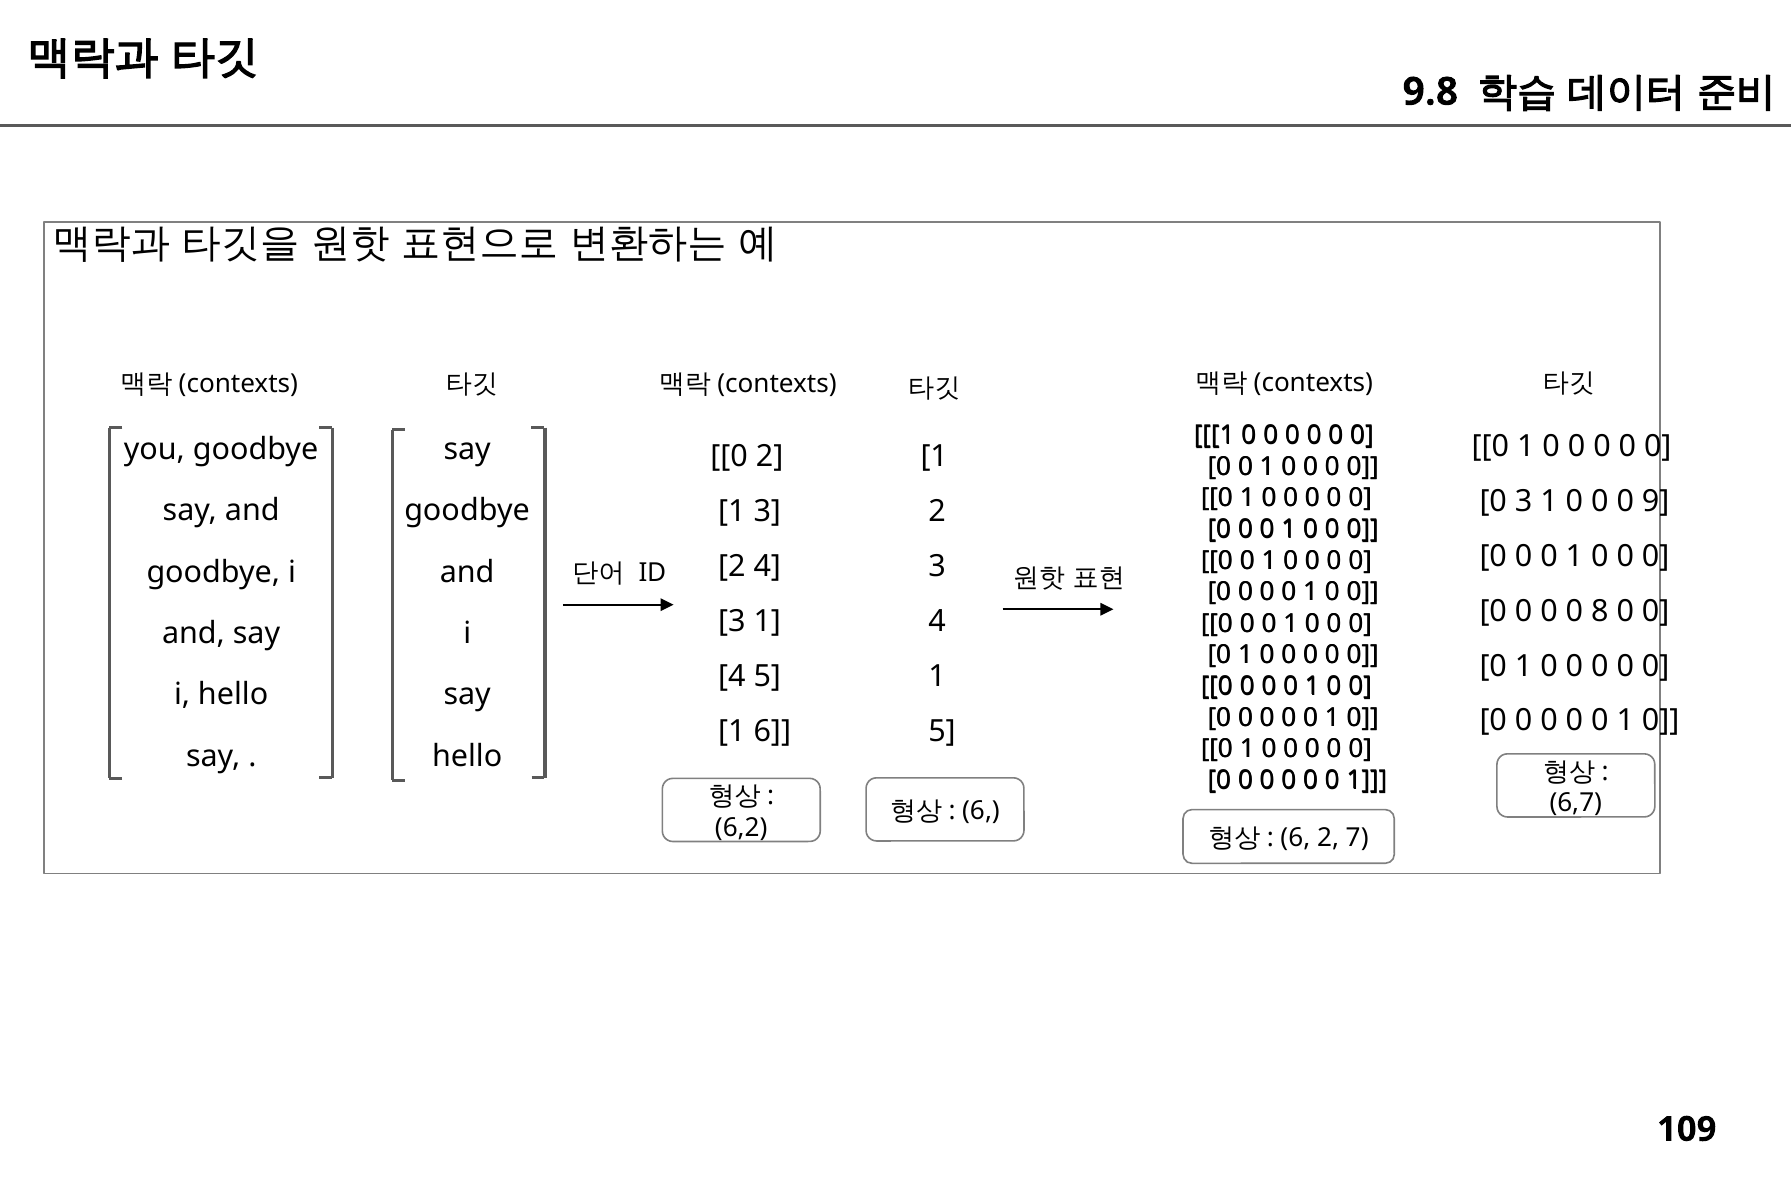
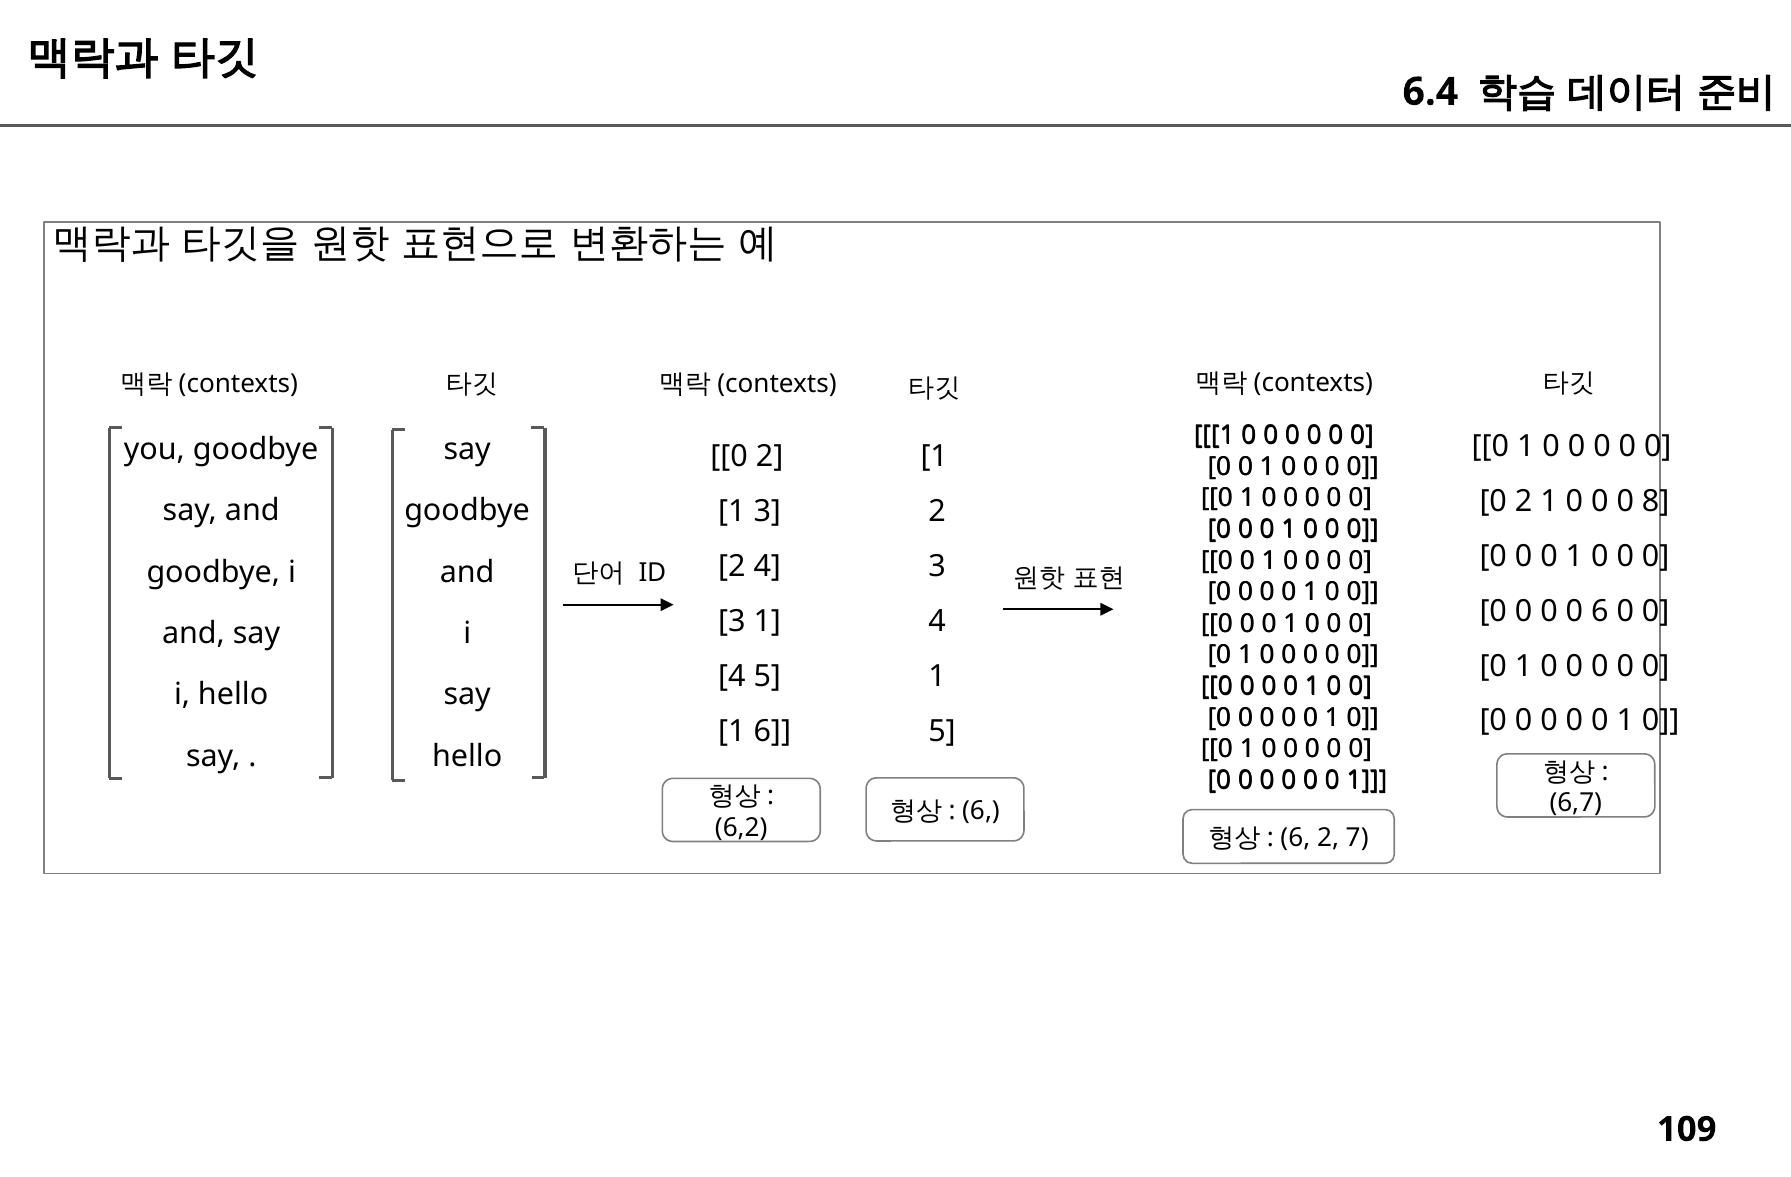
9.8: 9.8 -> 6.4 (1430, 92)
3: 3 -> 2 (1524, 501)
9: 9 -> 8 (1656, 501)
0 8: 8 -> 6 (1600, 611)
